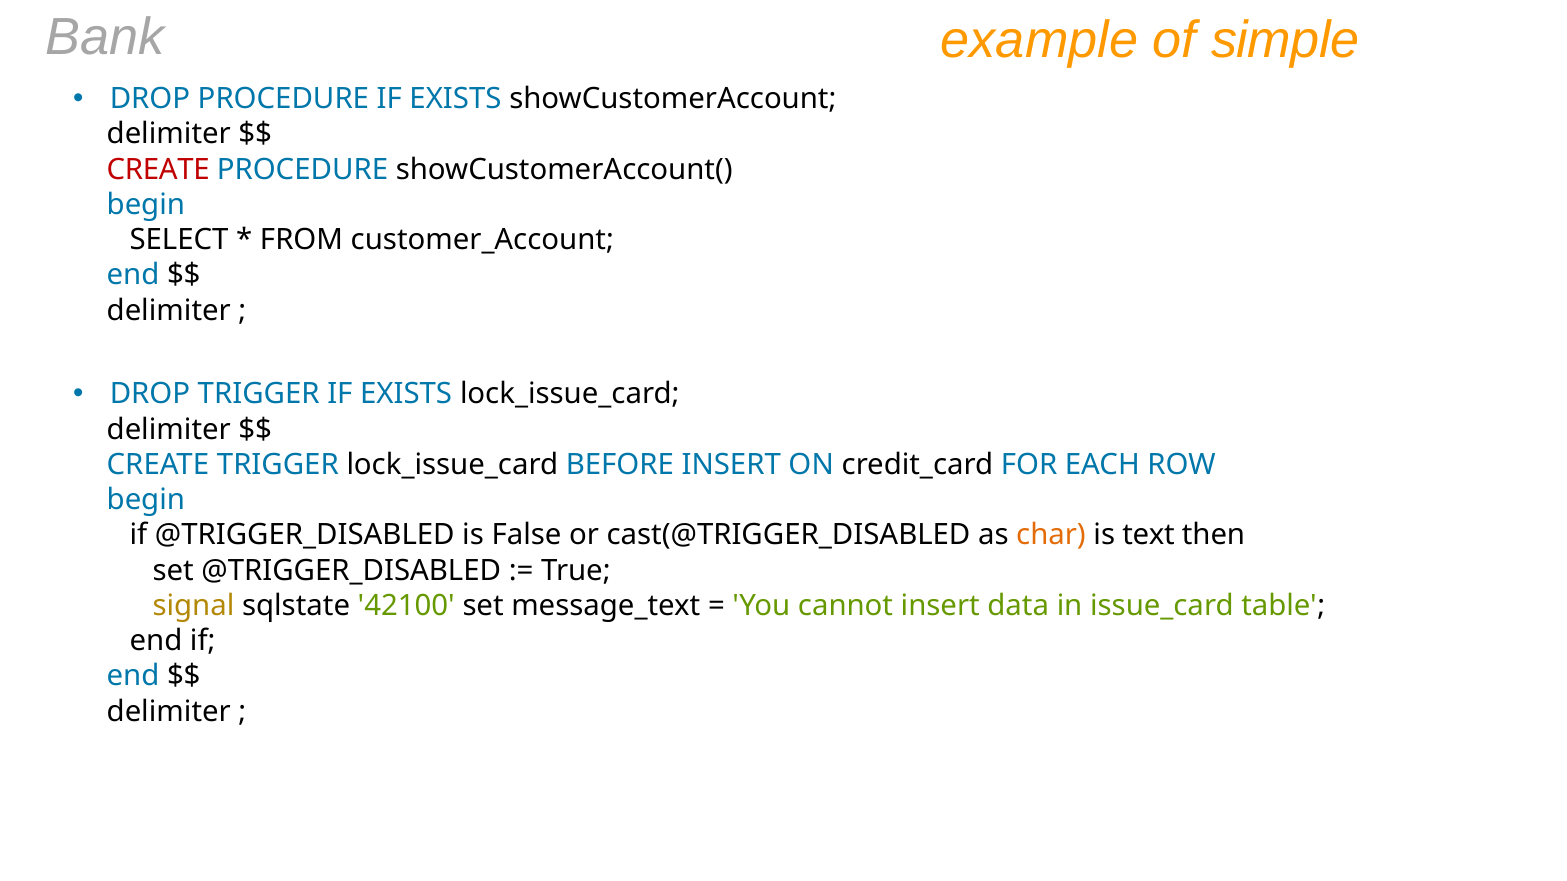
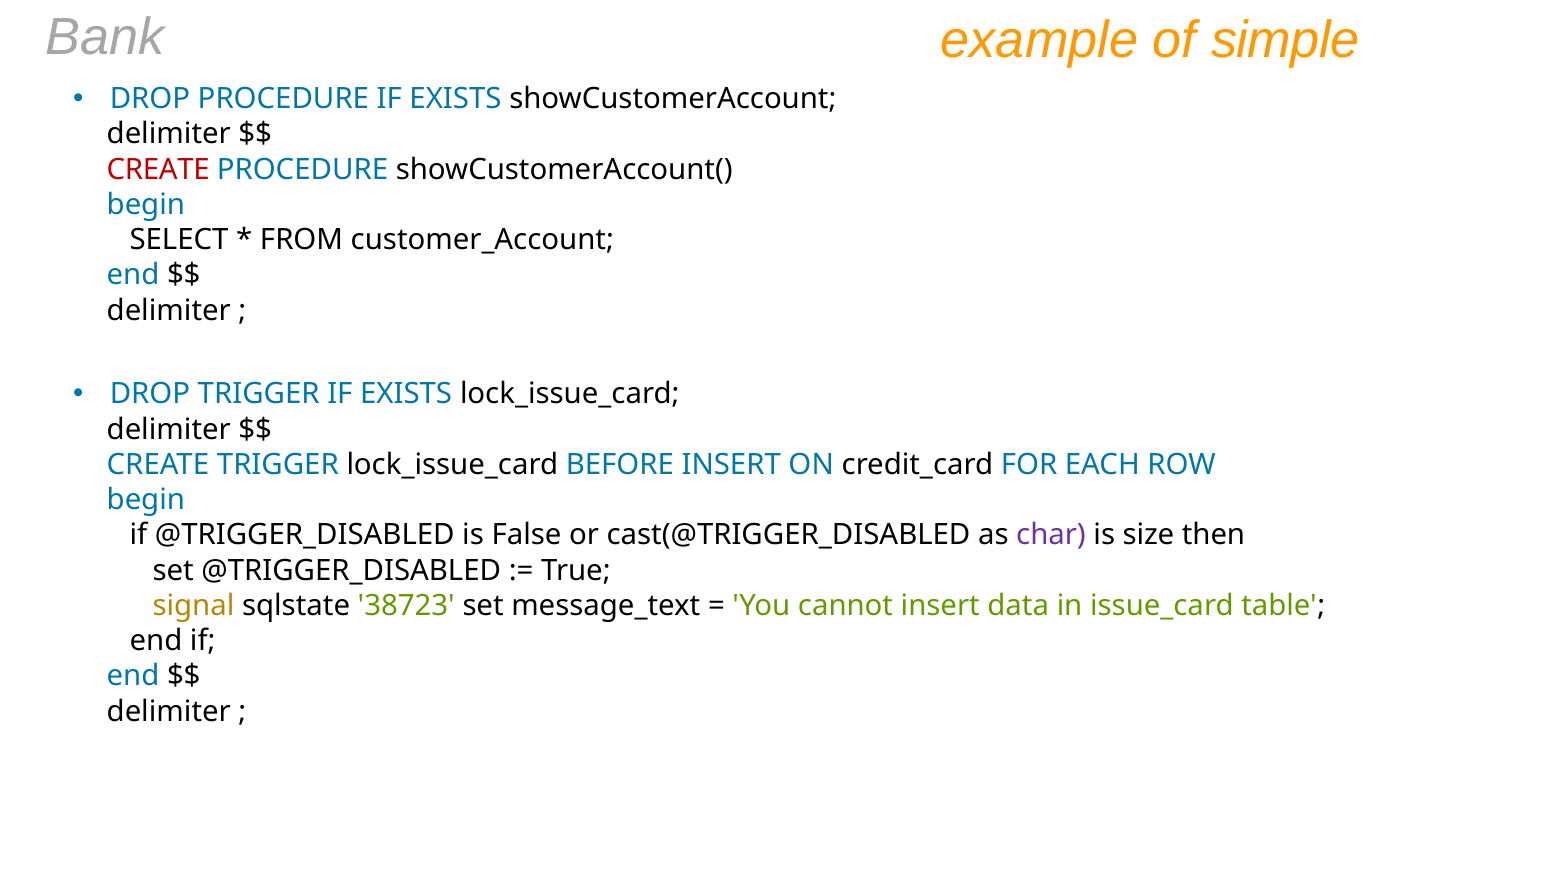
char colour: orange -> purple (1051, 535)
text: text -> size (1148, 535)
42100: 42100 -> 38723 (406, 606)
